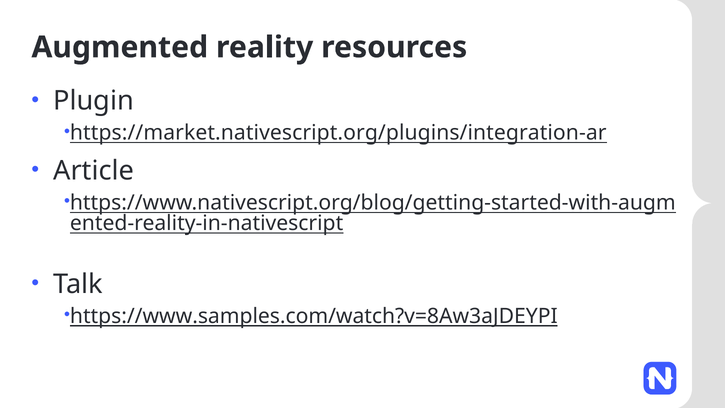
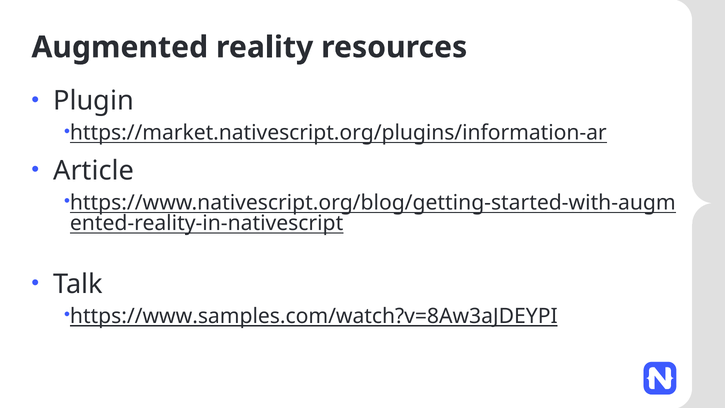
https://market.nativescript.org/plugins/integration-ar: https://market.nativescript.org/plugins/integration-ar -> https://market.nativescript.org/plugins/information-ar (338, 133)
